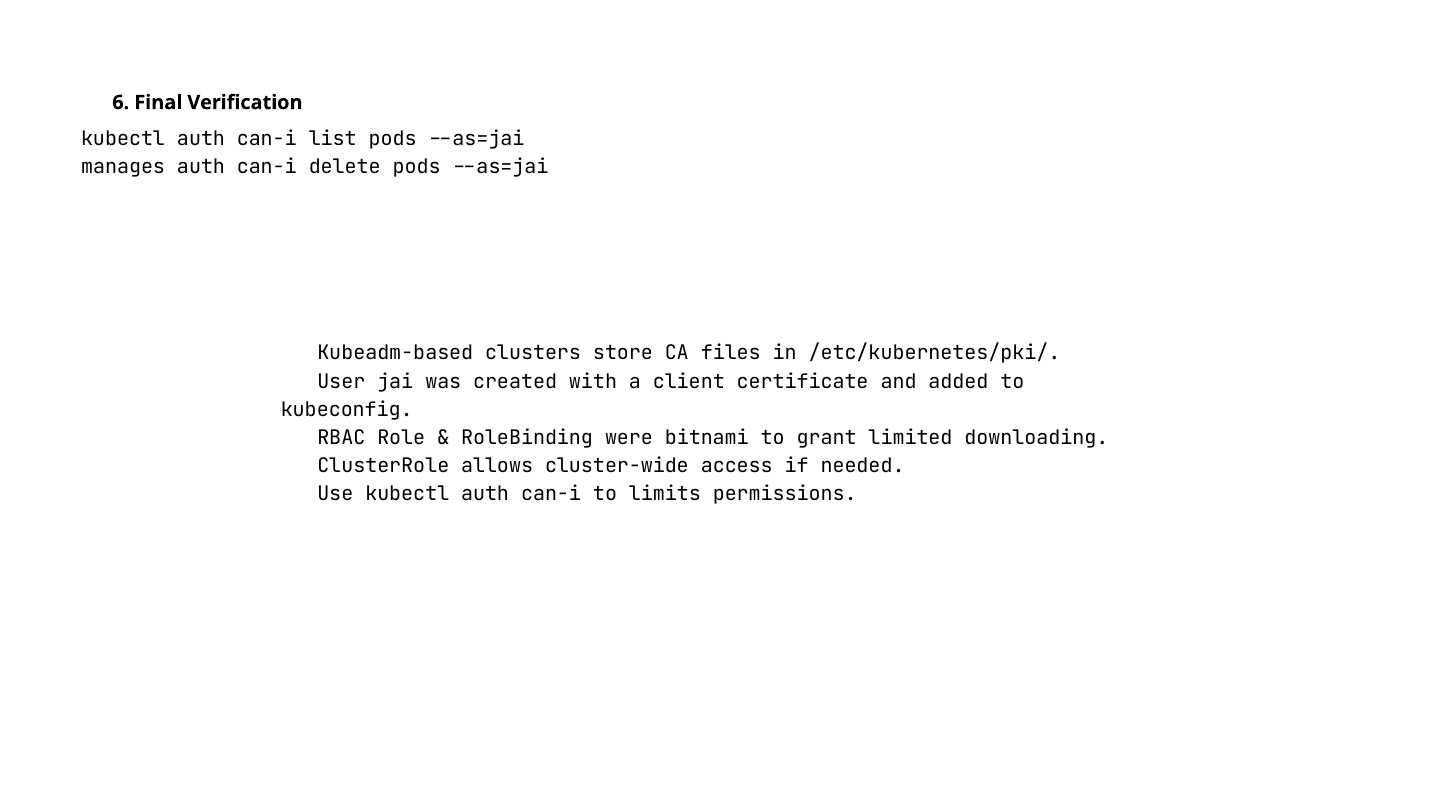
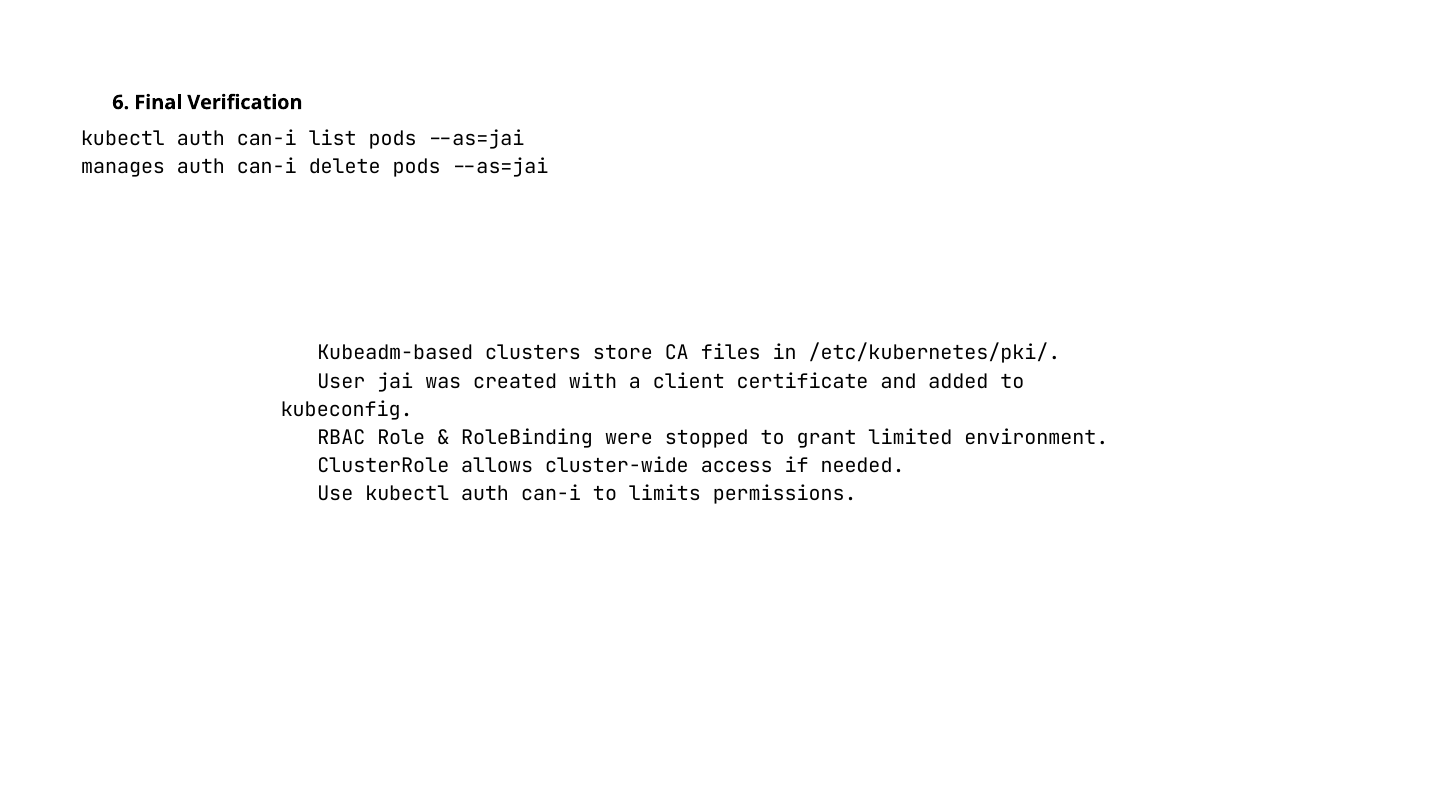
bitnami: bitnami -> stopped (707, 438)
downloading: downloading -> environment (1036, 438)
